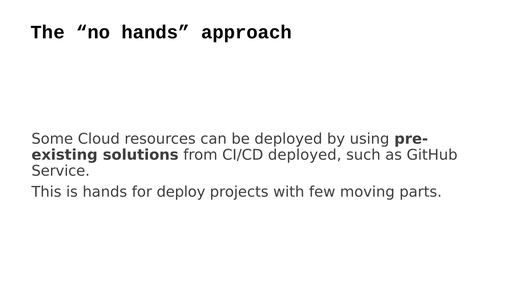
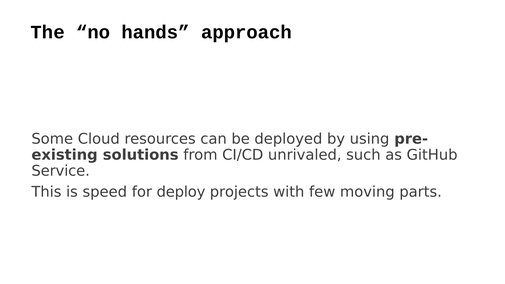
CI/CD deployed: deployed -> unrivaled (305, 155)
is hands: hands -> speed (105, 192)
